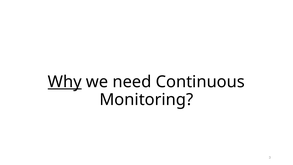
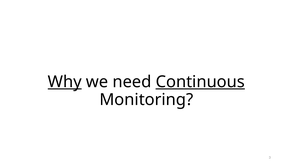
Continuous underline: none -> present (200, 82)
